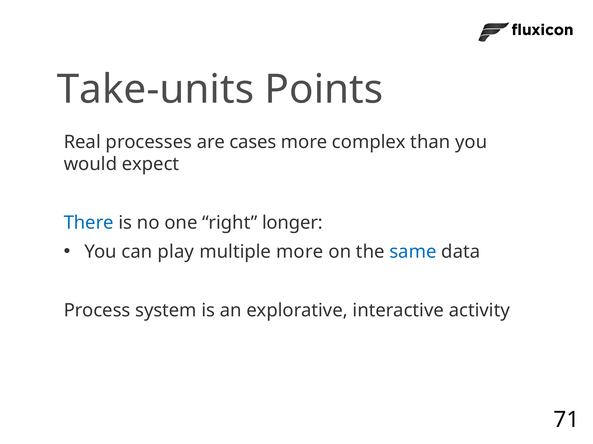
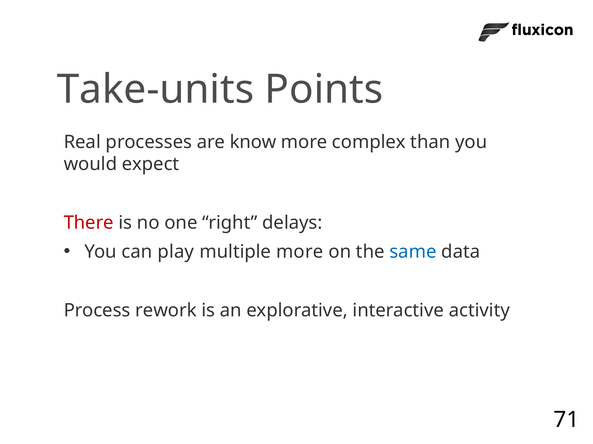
cases: cases -> know (253, 142)
There colour: blue -> red (89, 223)
longer: longer -> delays (292, 223)
system: system -> rework (166, 311)
